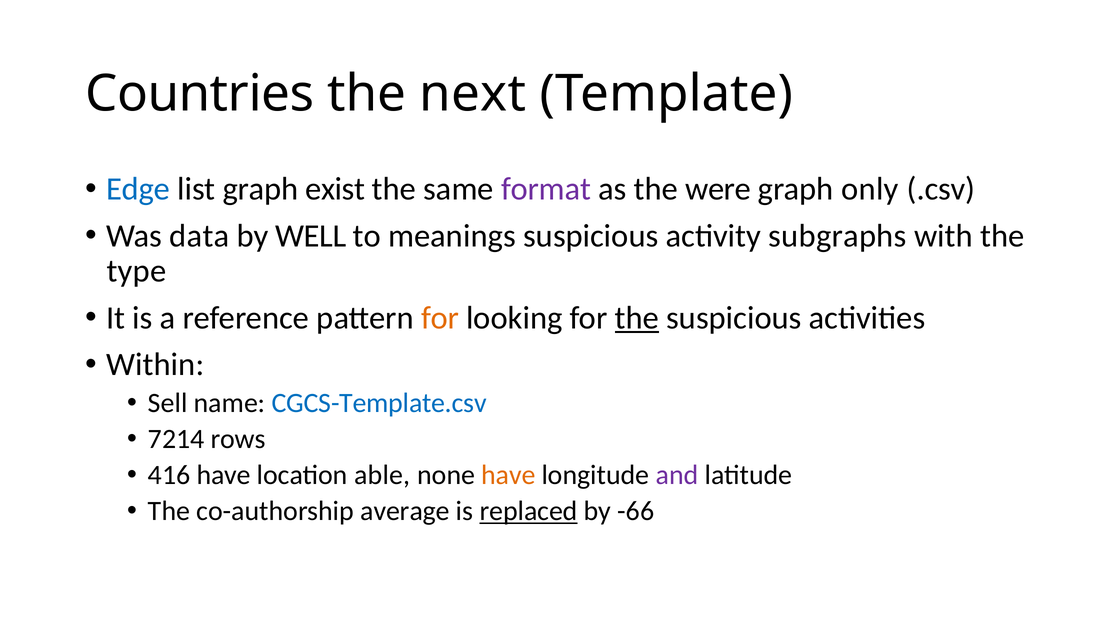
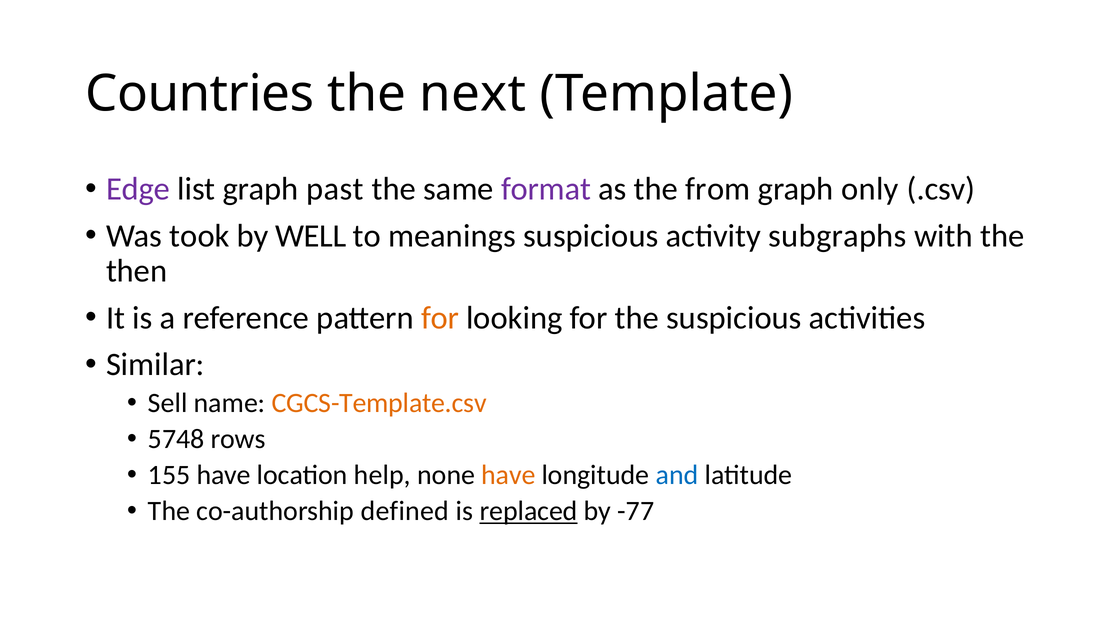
Edge colour: blue -> purple (138, 189)
exist: exist -> past (335, 189)
were: were -> from (718, 189)
data: data -> took (199, 236)
type: type -> then (137, 271)
the underline: present -> none (637, 317)
Within: Within -> Similar (155, 364)
CGCS-Template.csv colour: blue -> orange (379, 403)
7214: 7214 -> 5748 (176, 439)
416: 416 -> 155 (169, 475)
able: able -> help (382, 475)
and colour: purple -> blue (677, 475)
average: average -> defined (405, 511)
-66: -66 -> -77 (636, 511)
